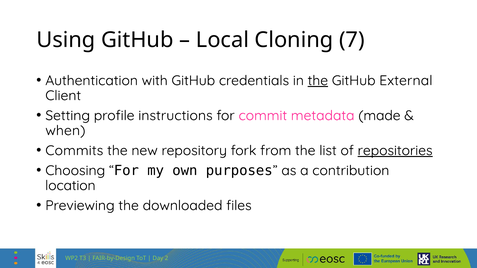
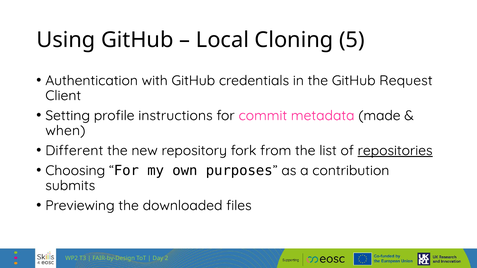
7: 7 -> 5 (352, 40)
the underline: present -> none (318, 81)
External: External -> Request (406, 81)
Commits: Commits -> Different (74, 151)
location: location -> submits (70, 186)
